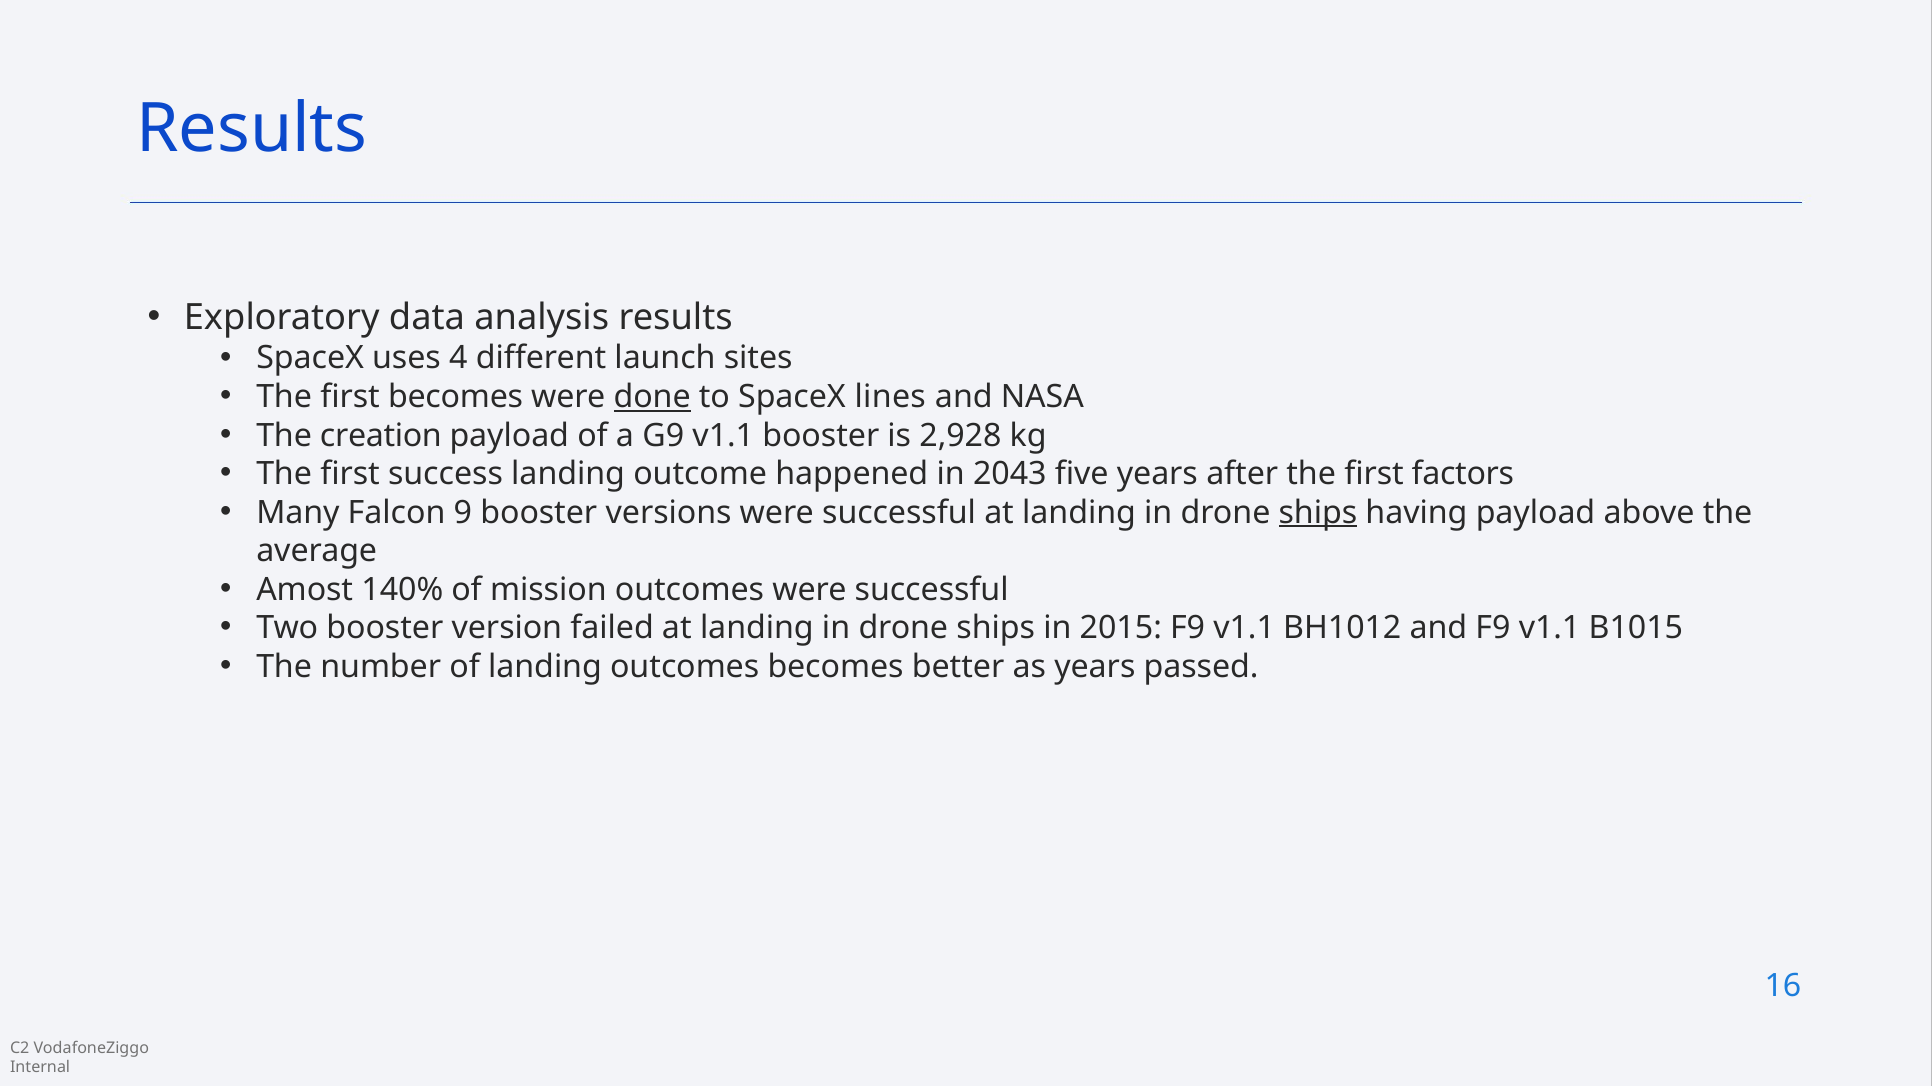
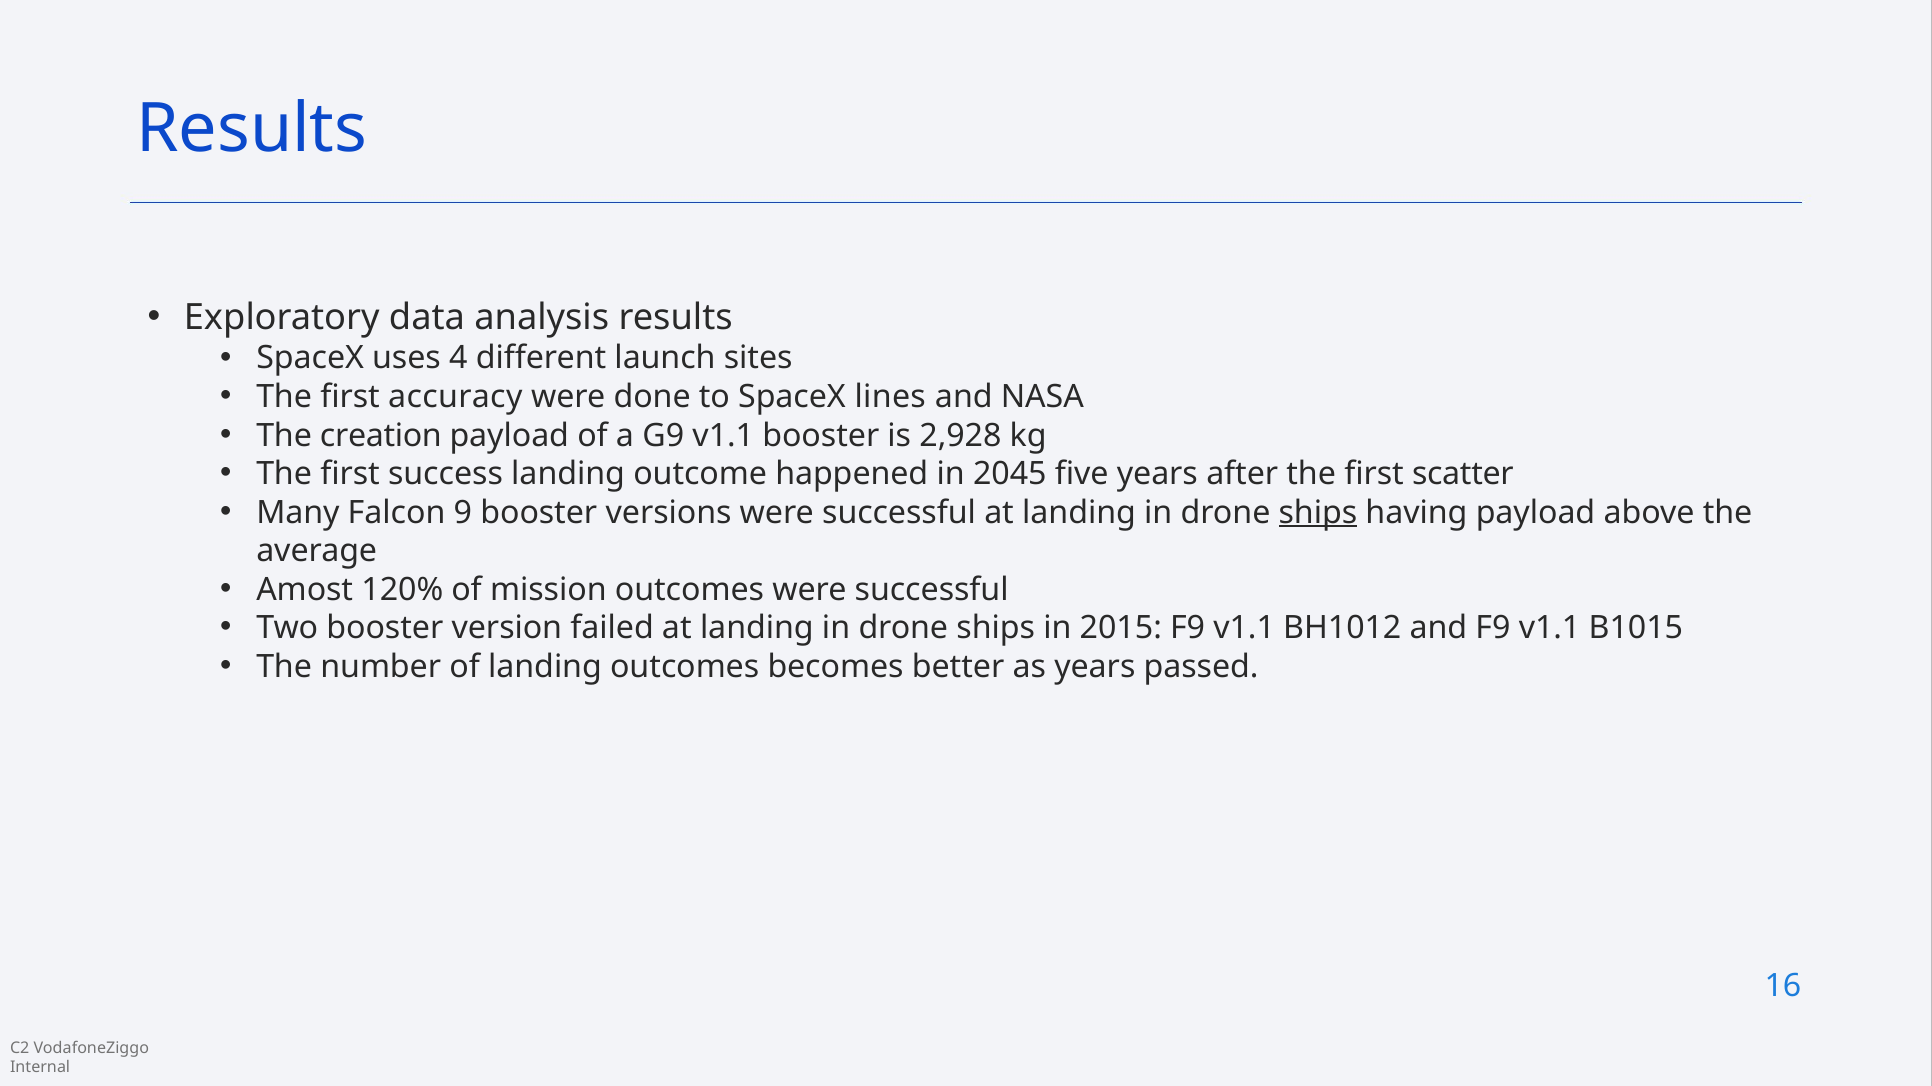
first becomes: becomes -> accuracy (455, 397)
done underline: present -> none (652, 397)
2043: 2043 -> 2045 (1010, 474)
factors: factors -> scatter (1463, 474)
140%: 140% -> 120% (402, 590)
